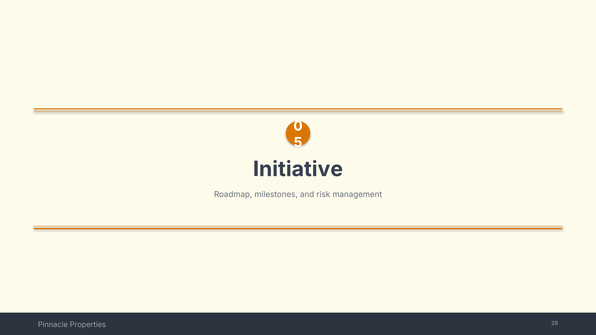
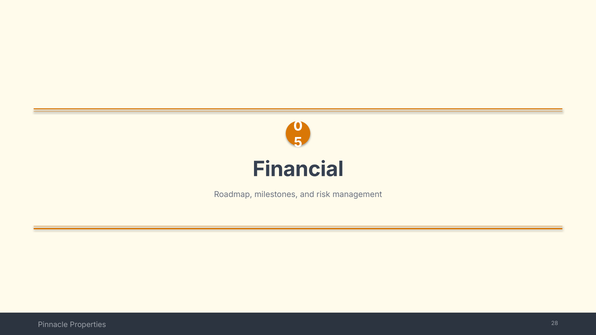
Initiative: Initiative -> Financial (298, 169)
